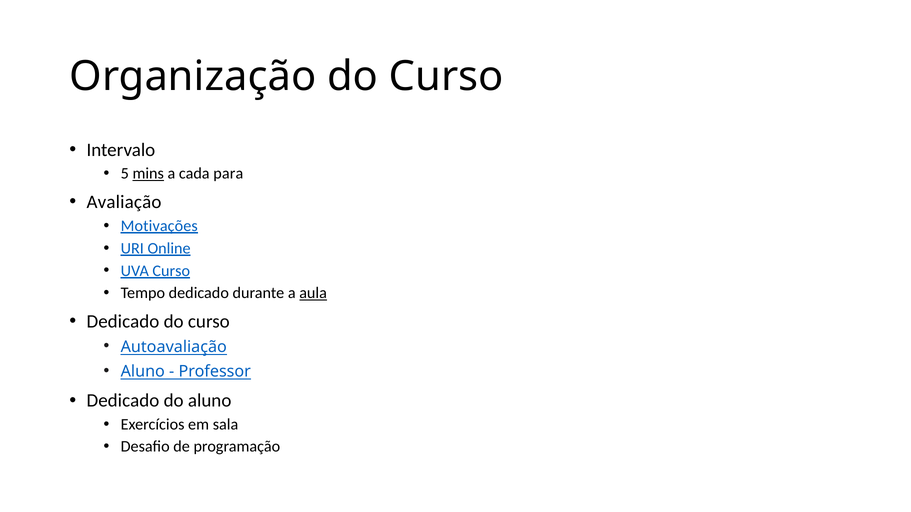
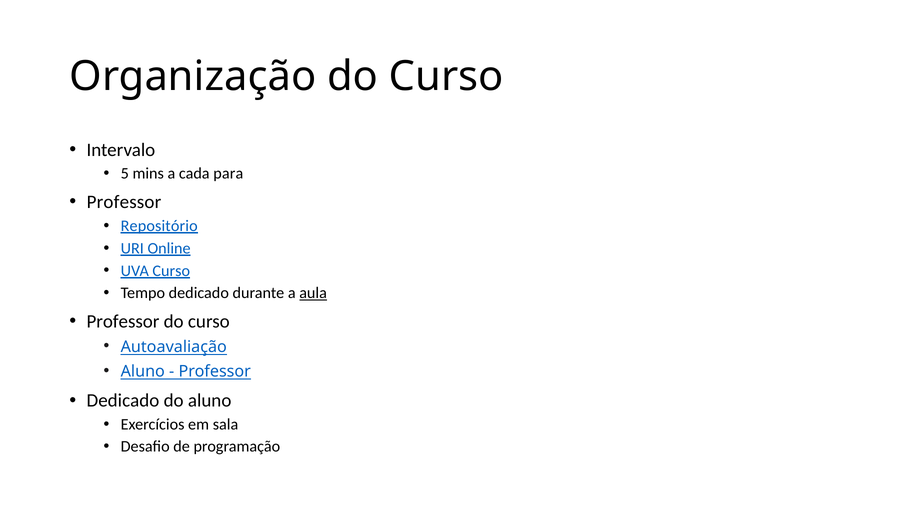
mins underline: present -> none (148, 174)
Avaliação: Avaliação -> Professor (124, 202)
Motivações: Motivações -> Repositório (159, 226)
Dedicado: Dedicado -> Professor (123, 322)
